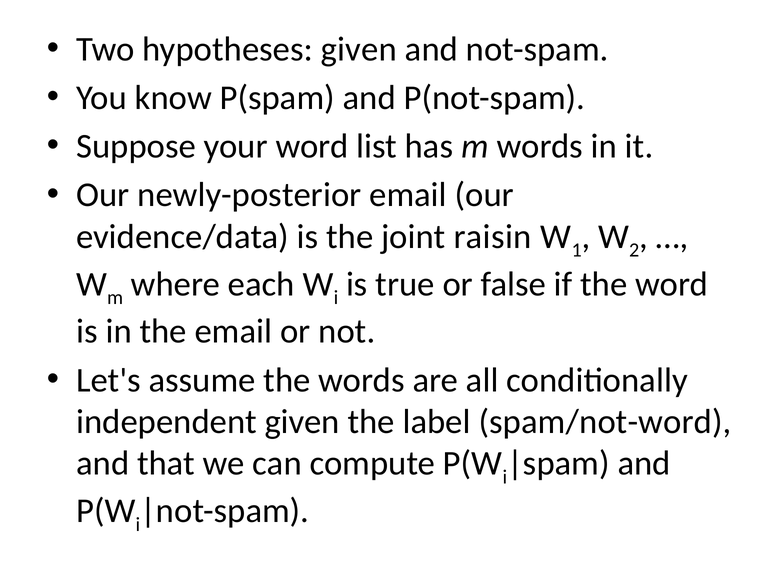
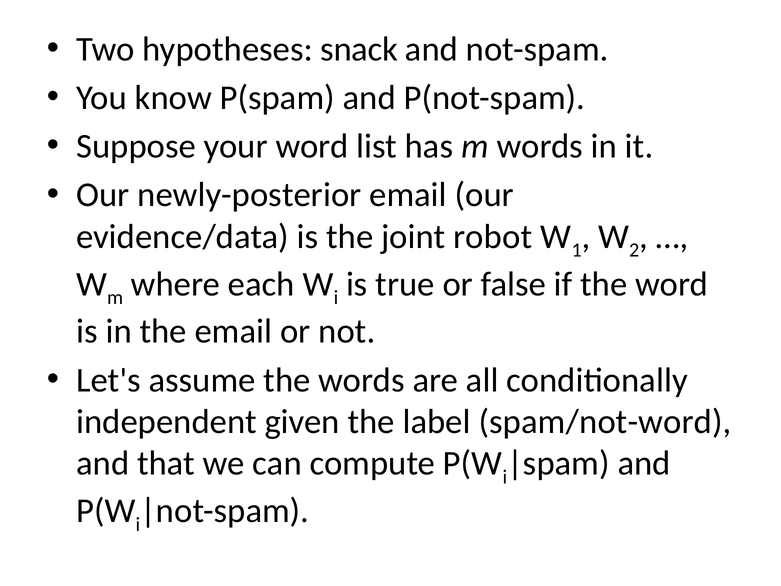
hypotheses given: given -> snack (359, 49)
raisin: raisin -> robot (493, 237)
